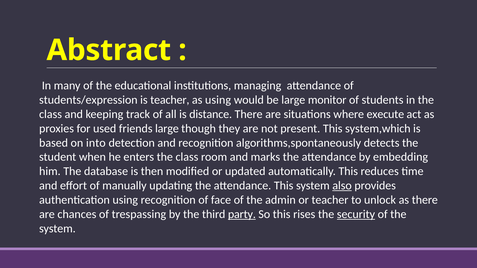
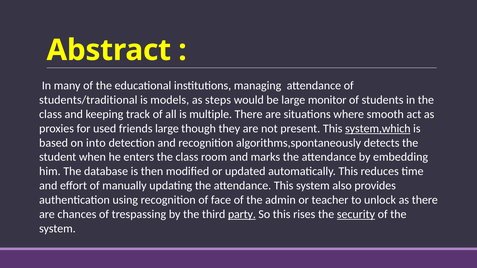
students/expression: students/expression -> students/traditional (88, 100)
is teacher: teacher -> models (170, 100)
as using: using -> steps (218, 100)
distance: distance -> multiple (211, 114)
execute: execute -> smooth (385, 114)
system,which underline: none -> present (378, 129)
also underline: present -> none (342, 186)
